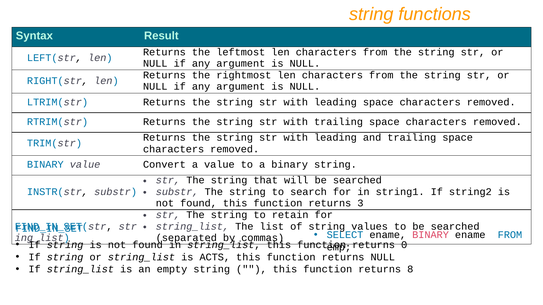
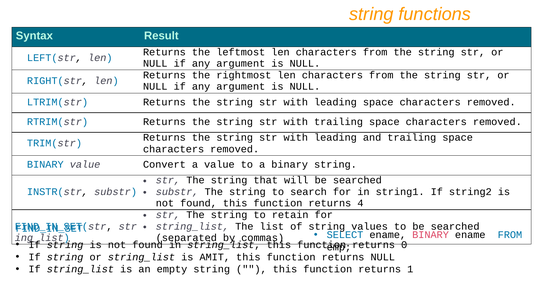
3: 3 -> 4 (360, 204)
ACTS: ACTS -> AMIT (215, 257)
8: 8 -> 1 (410, 270)
